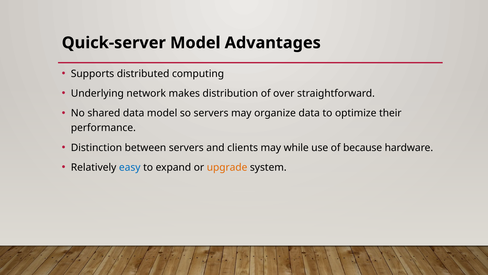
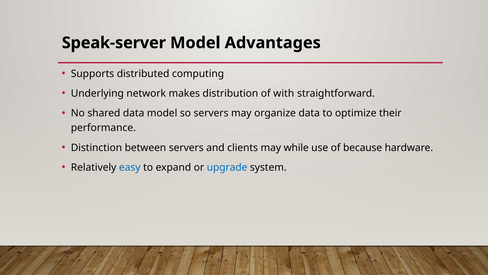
Quick-server: Quick-server -> Speak-server (114, 43)
over: over -> with (284, 93)
upgrade colour: orange -> blue (227, 167)
